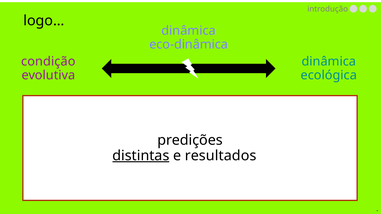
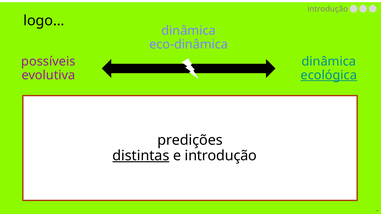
condição: condição -> possíveis (48, 62)
ecológica underline: none -> present (329, 75)
e resultados: resultados -> introdução (221, 156)
